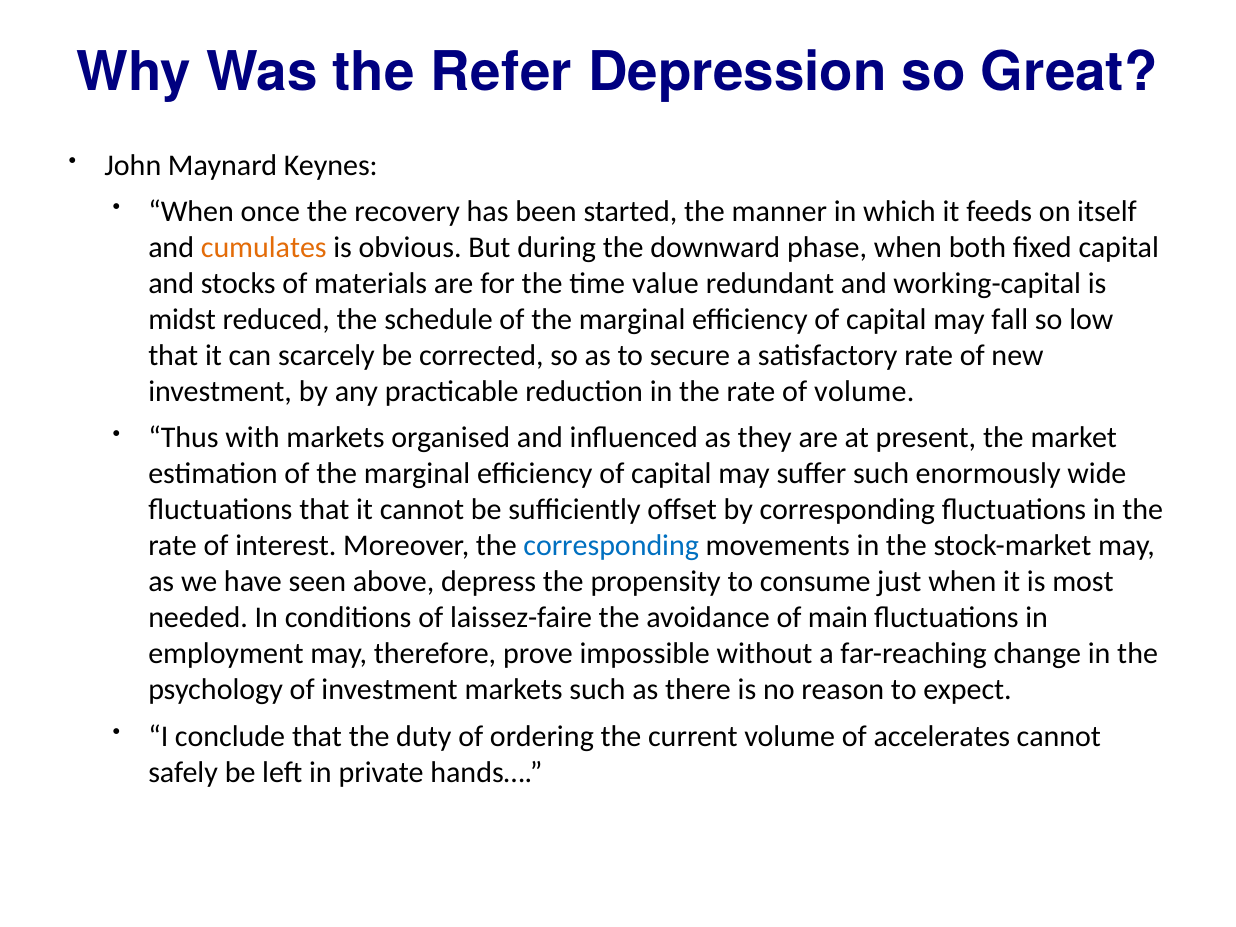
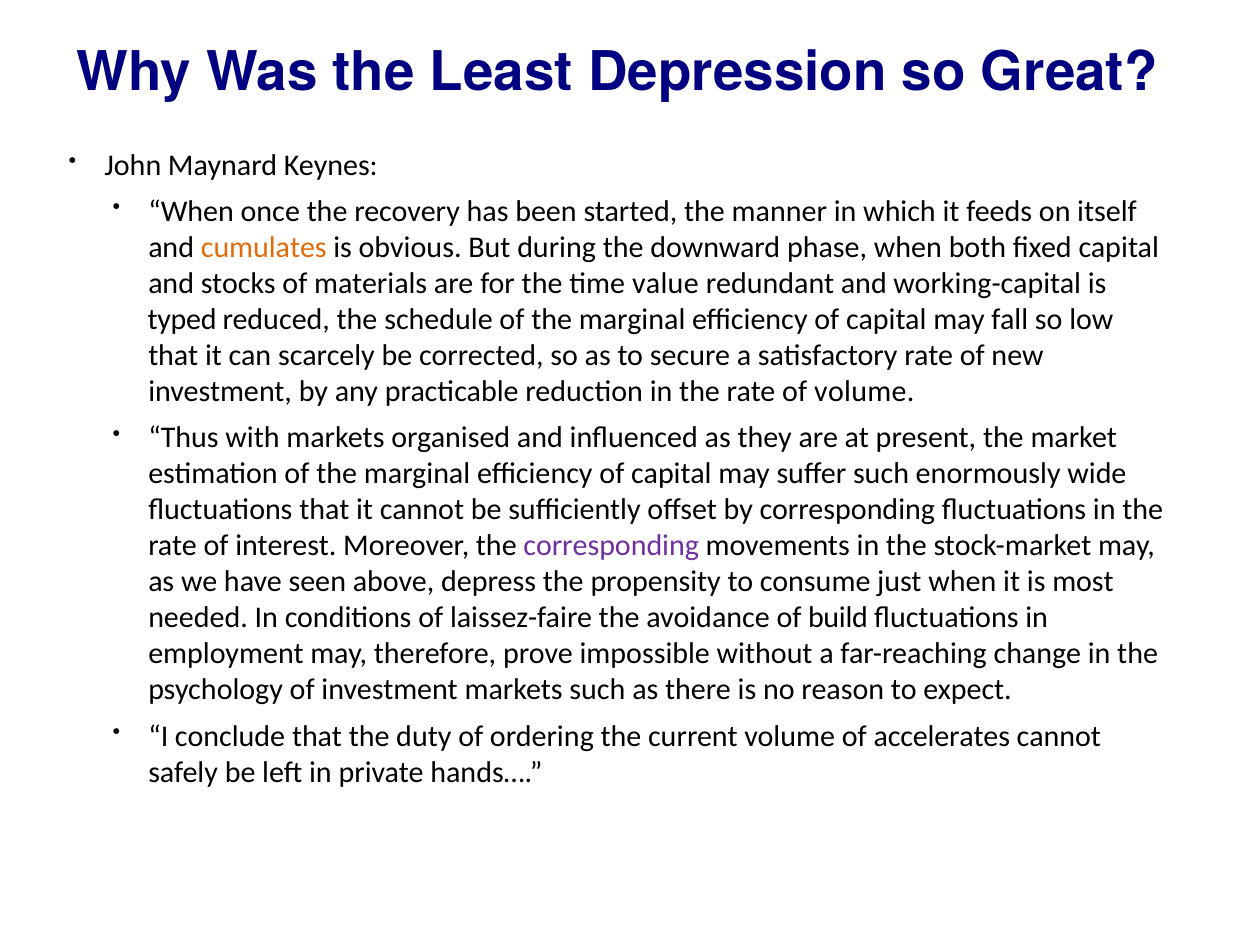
Refer: Refer -> Least (501, 73)
midst: midst -> typed (182, 320)
corresponding colour: blue -> purple (611, 546)
main: main -> build (838, 618)
